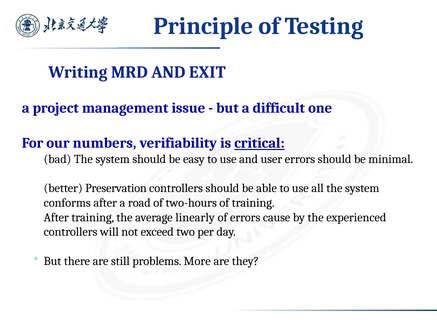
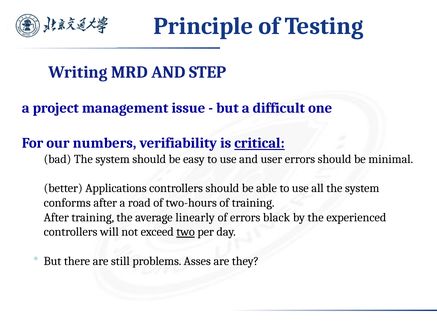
EXIT: EXIT -> STEP (208, 72)
Preservation: Preservation -> Applications (116, 188)
cause: cause -> black (277, 217)
two underline: none -> present (186, 232)
More: More -> Asses (197, 261)
